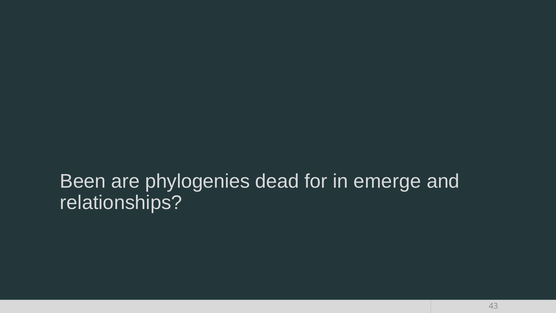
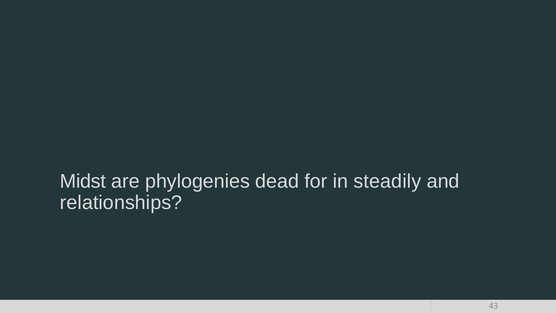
Been: Been -> Midst (83, 181)
emerge: emerge -> steadily (387, 181)
